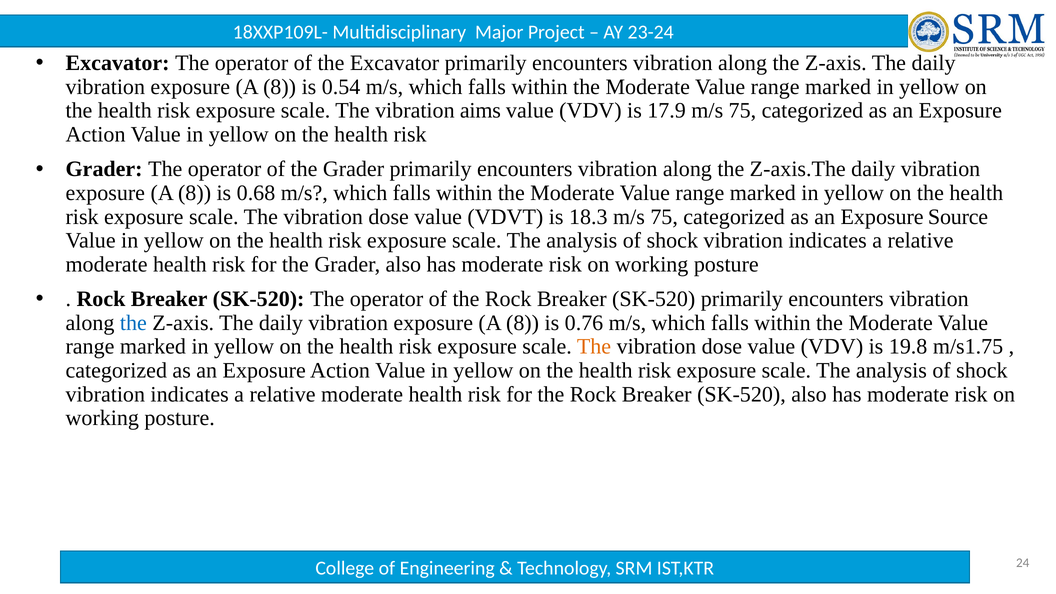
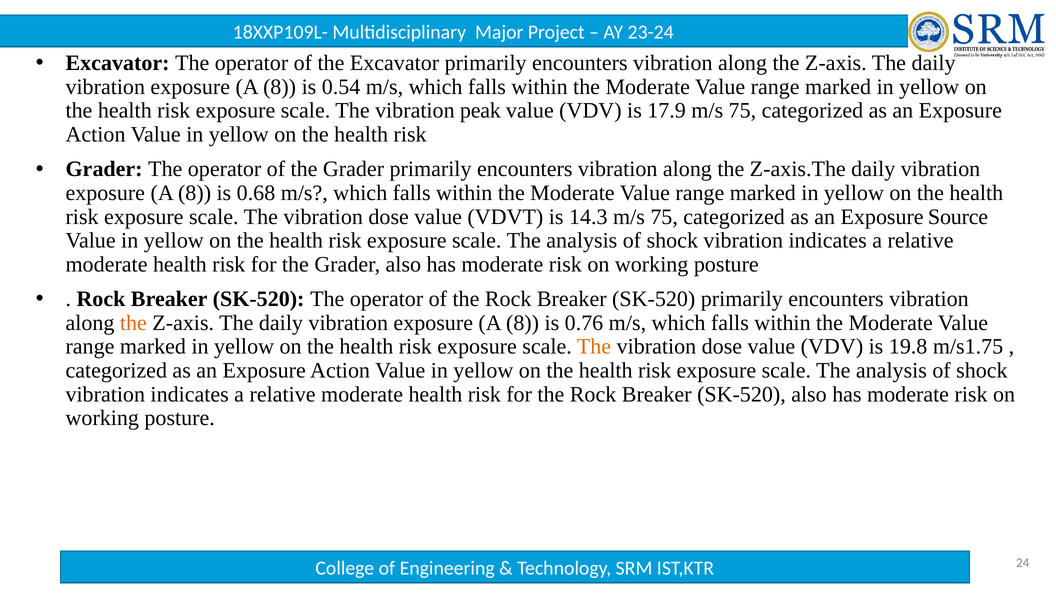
aims: aims -> peak (480, 111)
18.3: 18.3 -> 14.3 (588, 217)
the colour: blue -> orange (133, 323)
